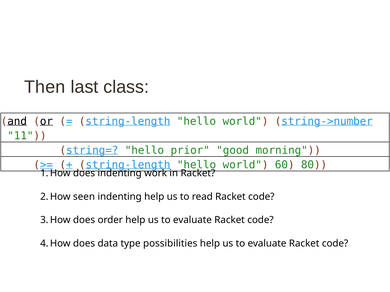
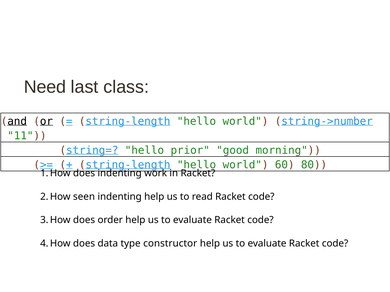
Then: Then -> Need (45, 87)
possibilities: possibilities -> constructor (170, 244)
